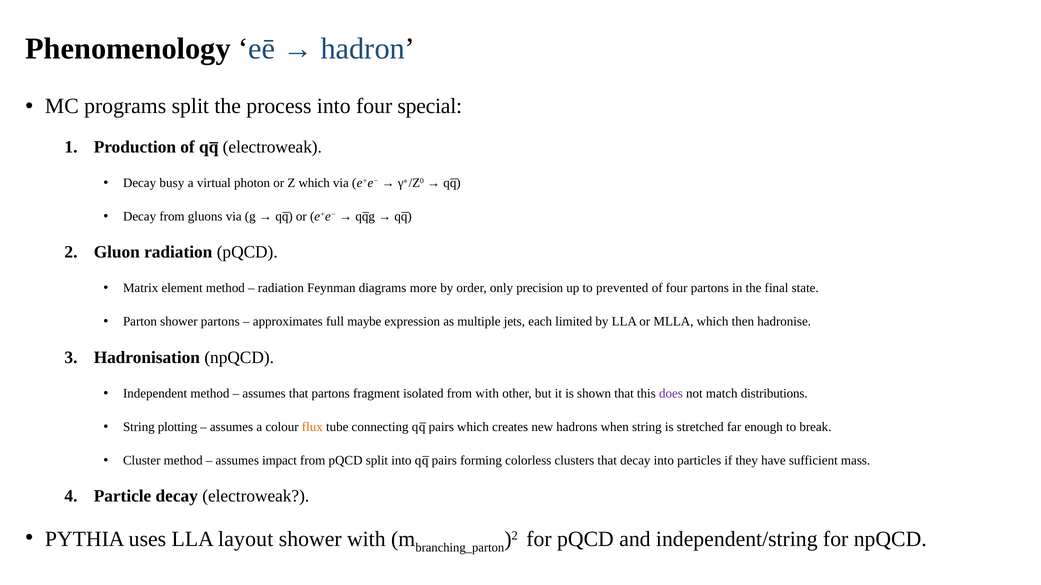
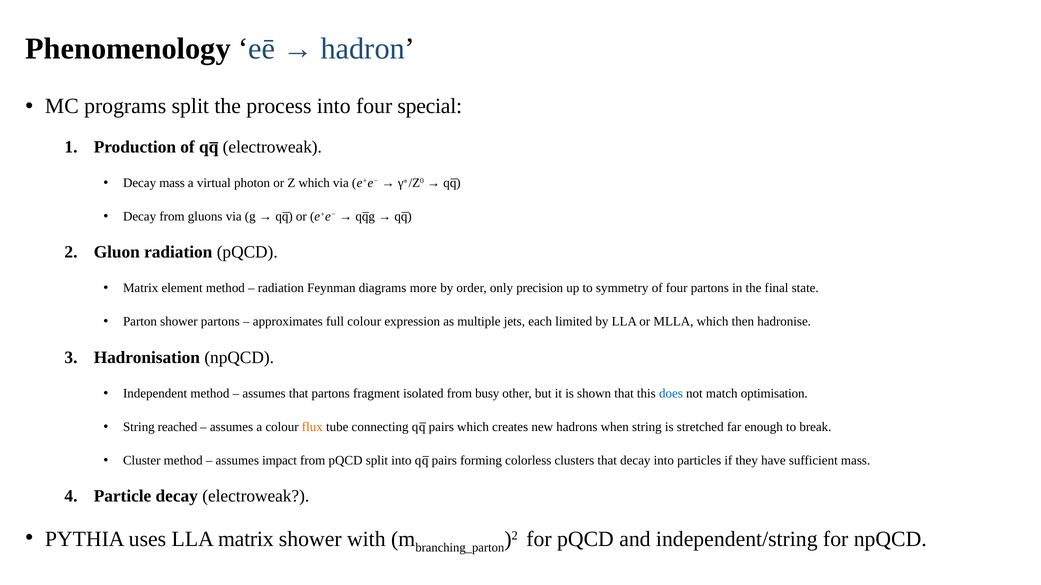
Decay busy: busy -> mass (172, 183)
prevented: prevented -> symmetry (622, 288)
full maybe: maybe -> colour (364, 322)
from with: with -> busy (487, 394)
does colour: purple -> blue (671, 394)
distributions: distributions -> optimisation (774, 394)
plotting: plotting -> reached (178, 427)
LLA layout: layout -> matrix (246, 540)
